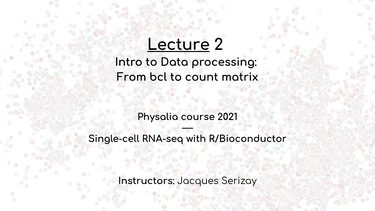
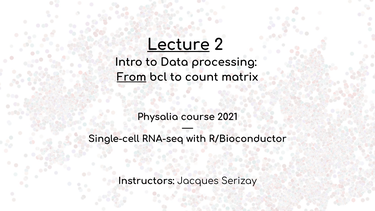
From underline: none -> present (132, 77)
